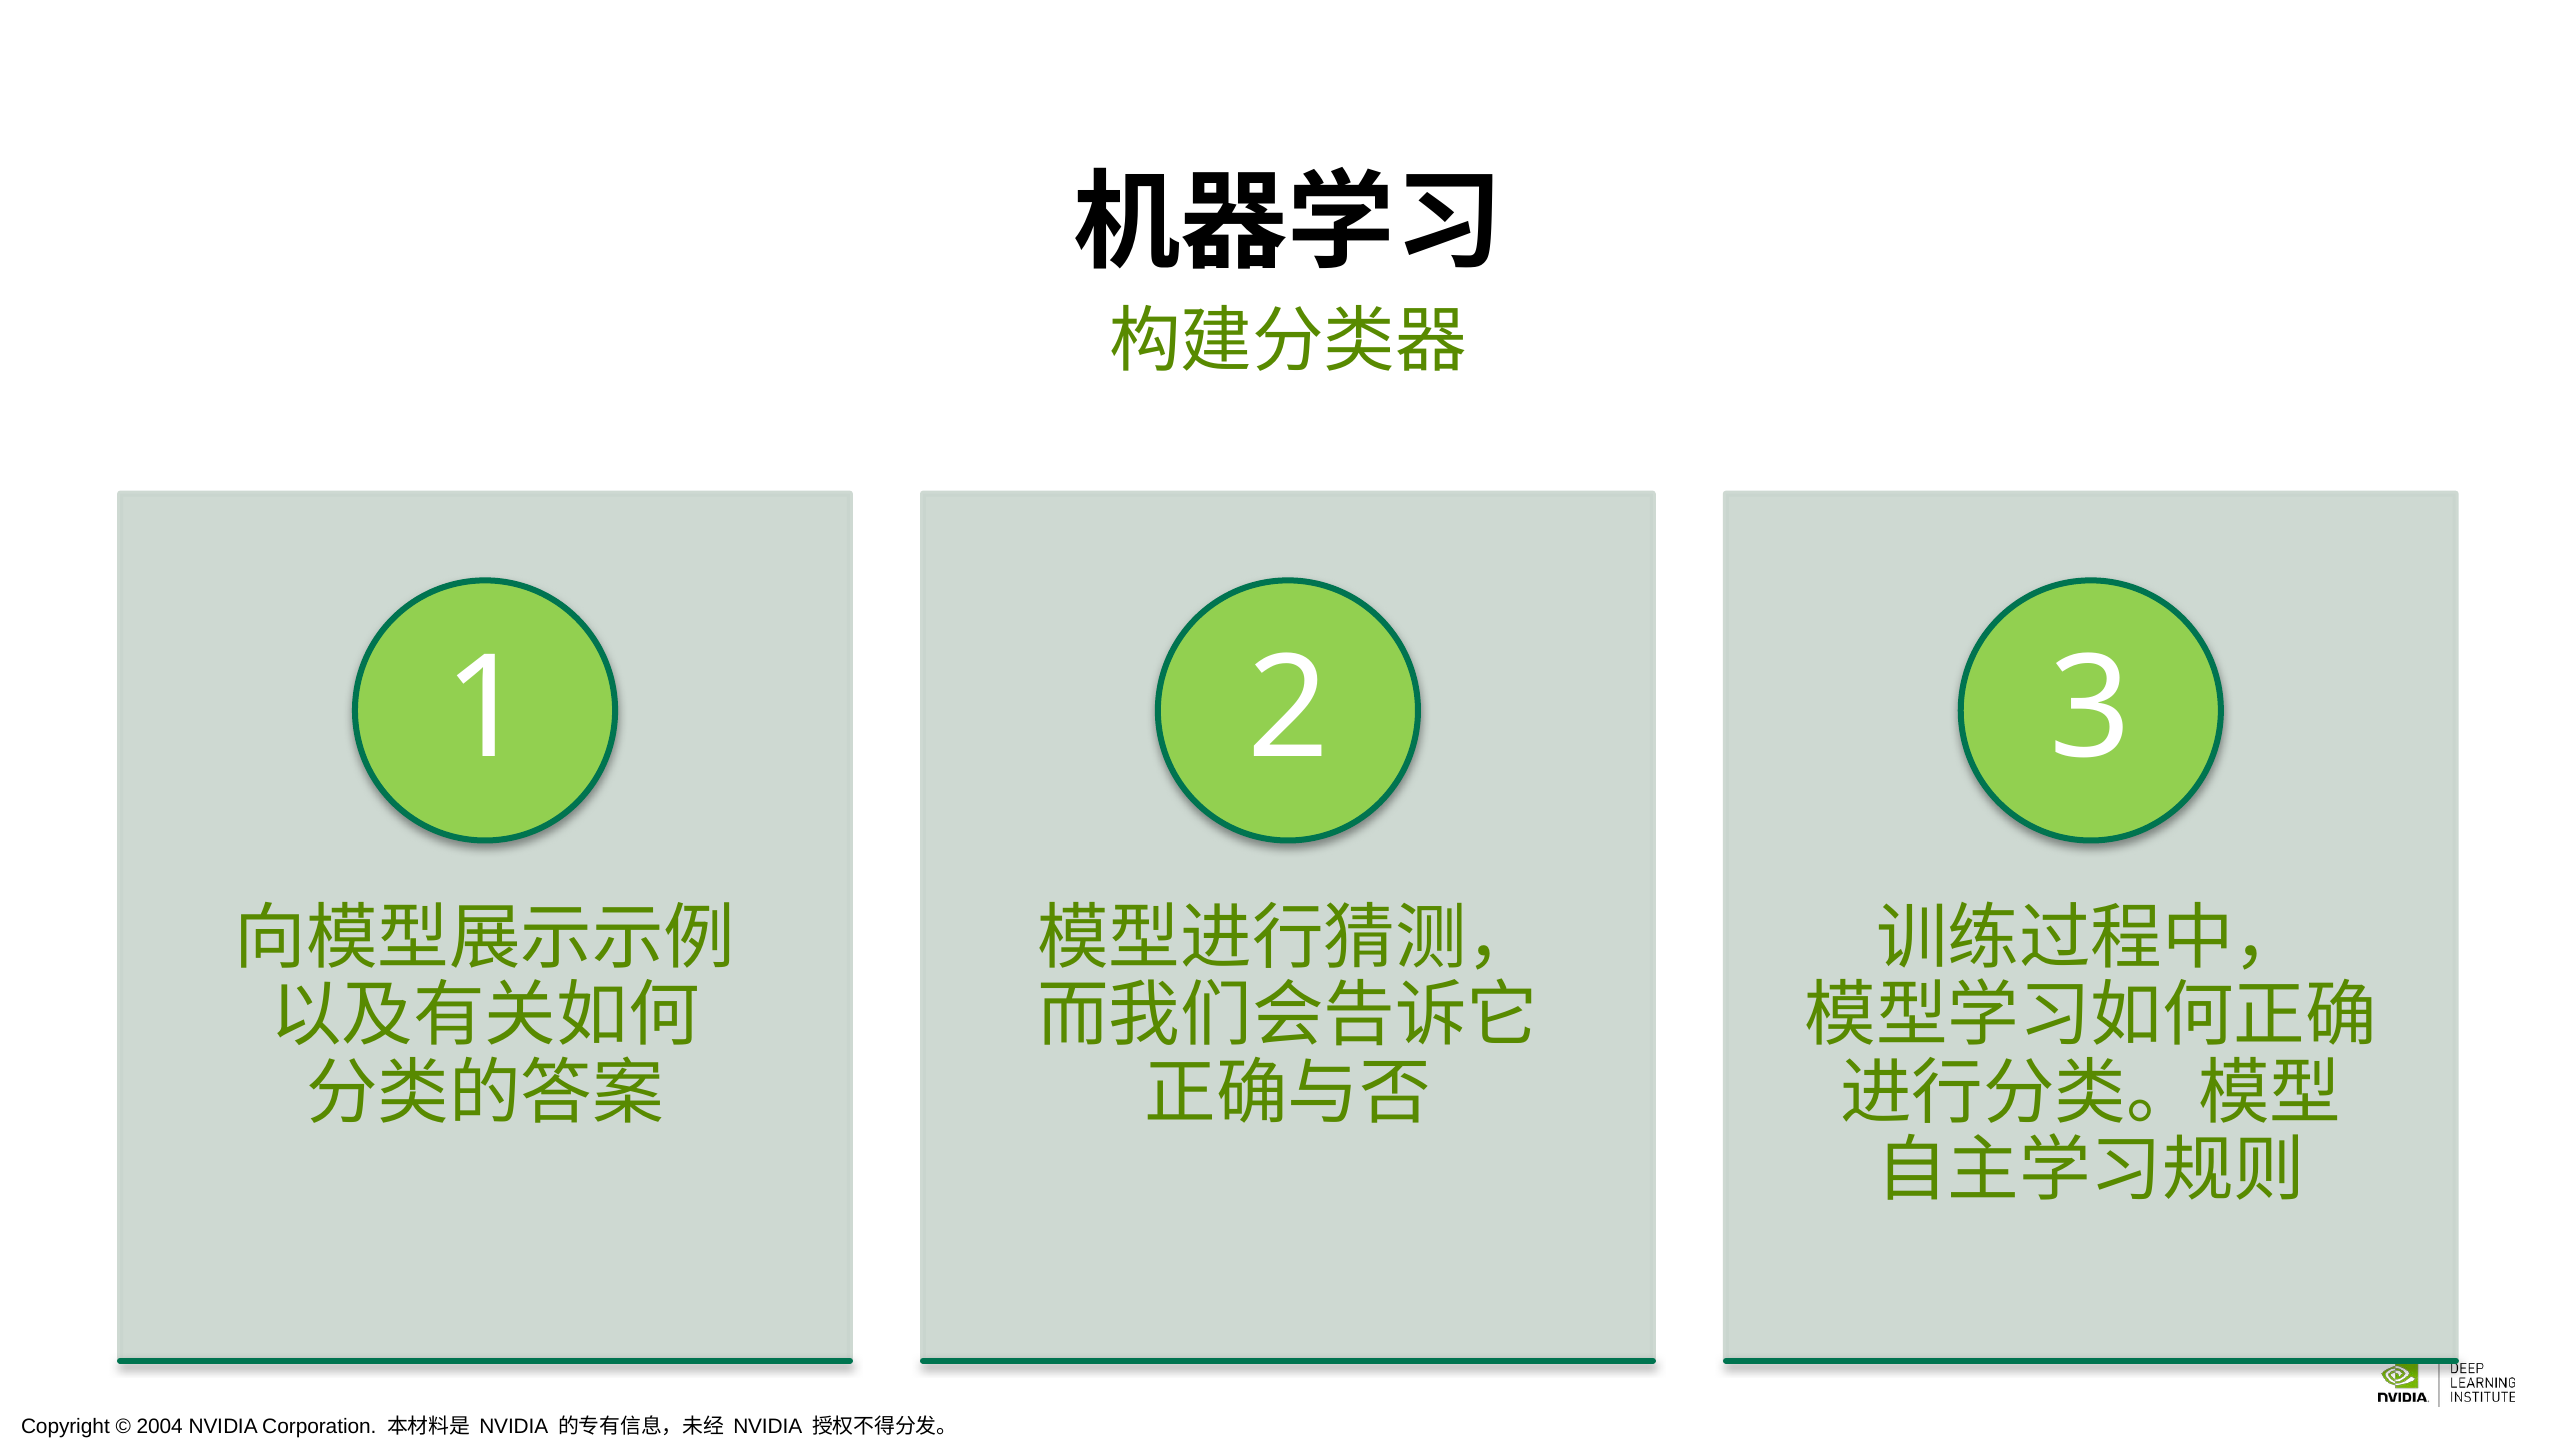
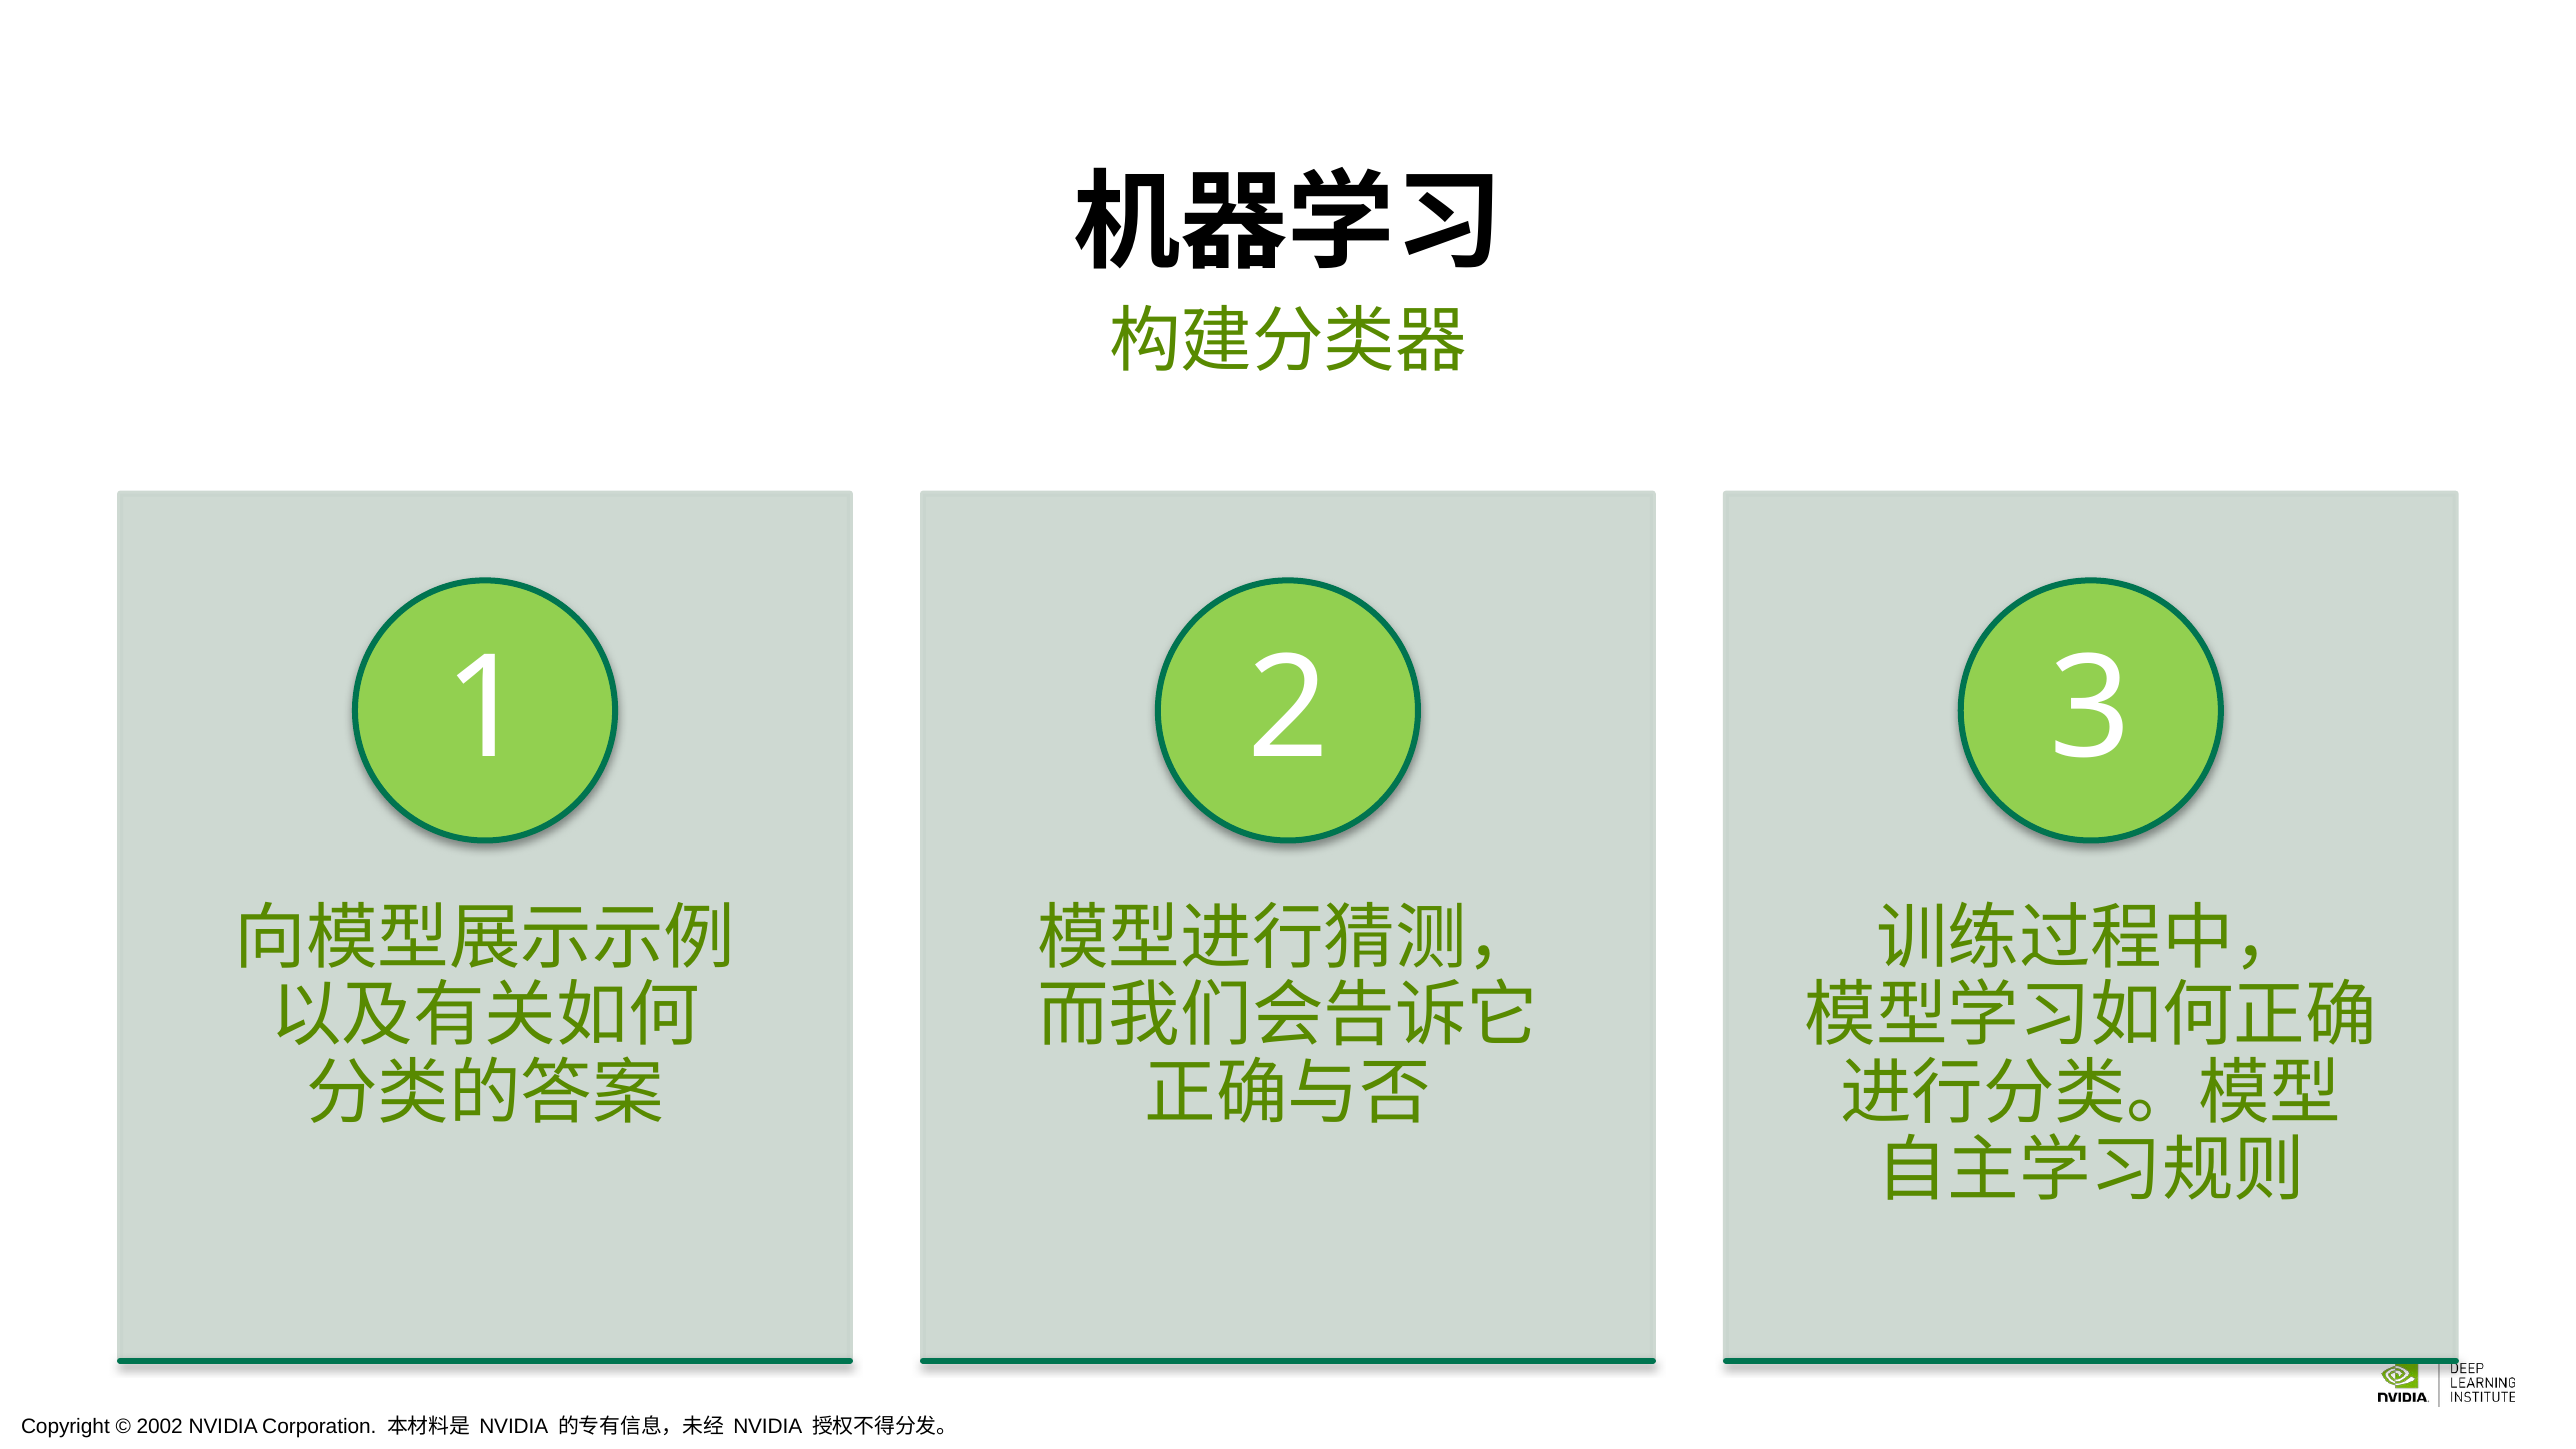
2004: 2004 -> 2002 (160, 1426)
